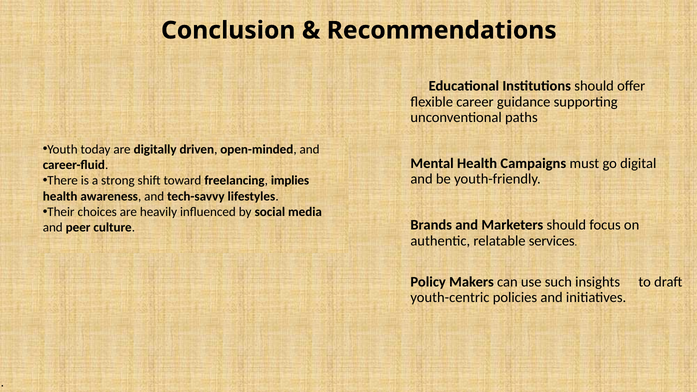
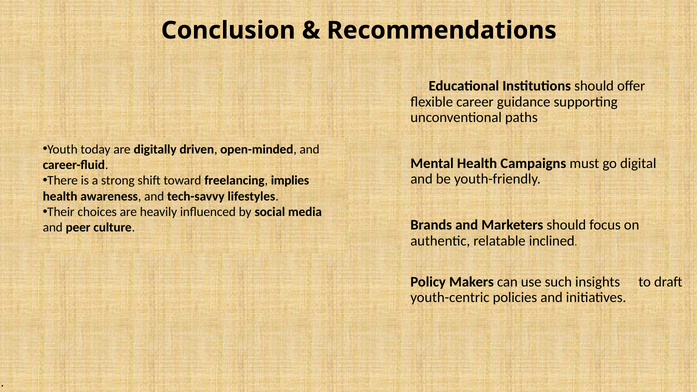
services: services -> inclined (552, 241)
